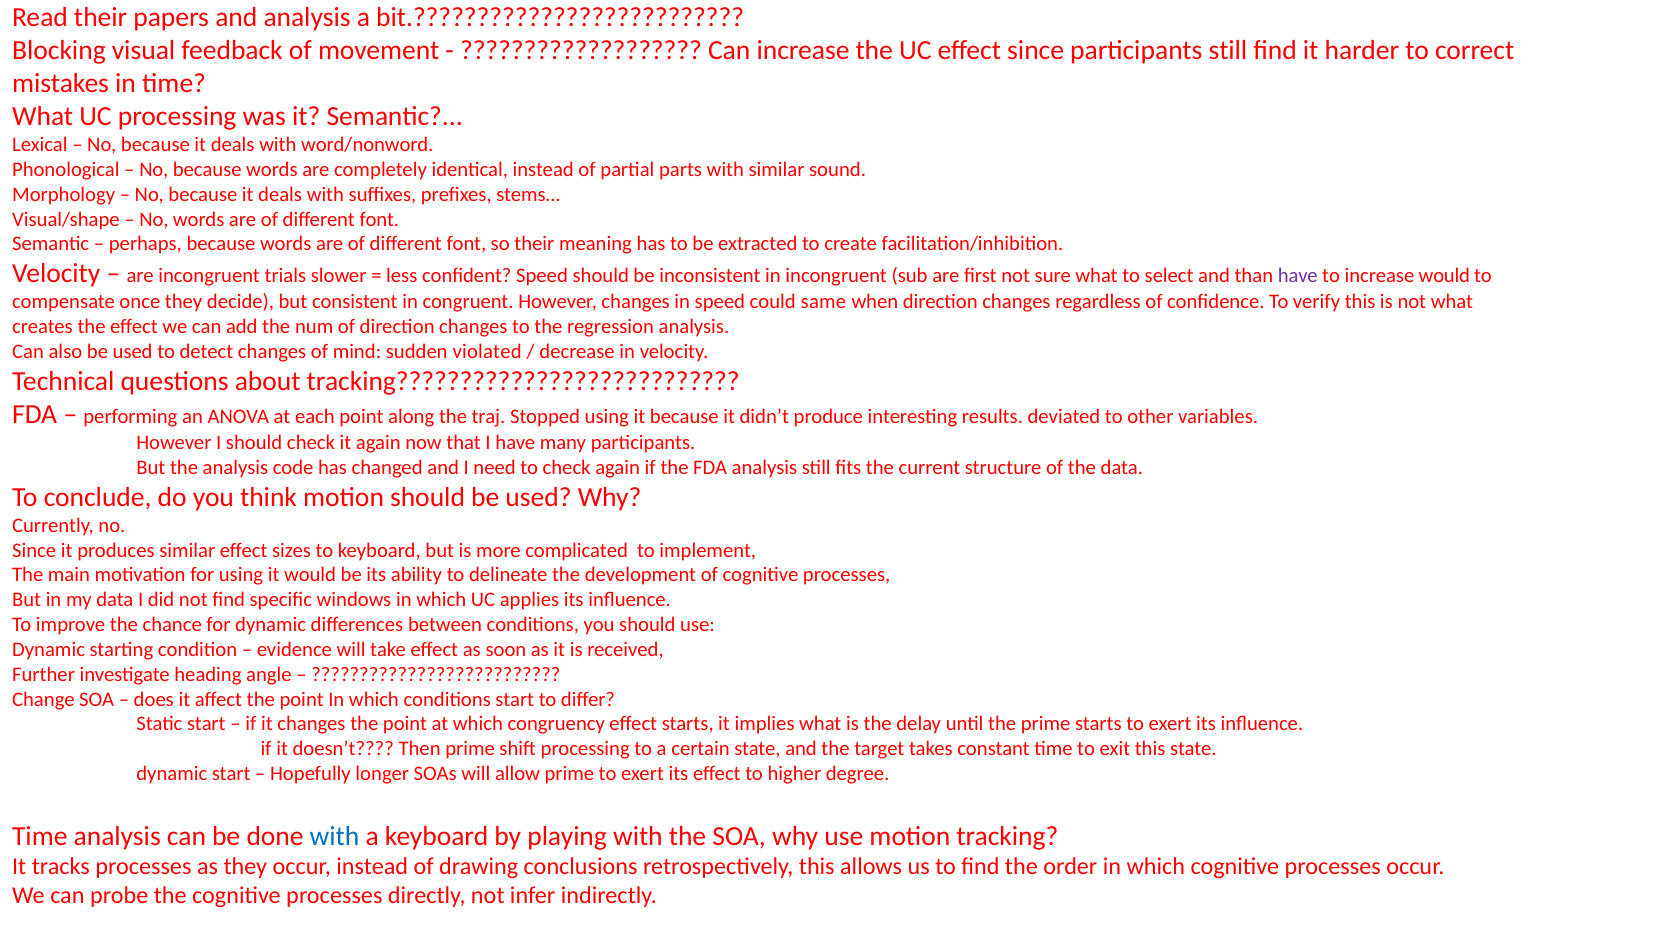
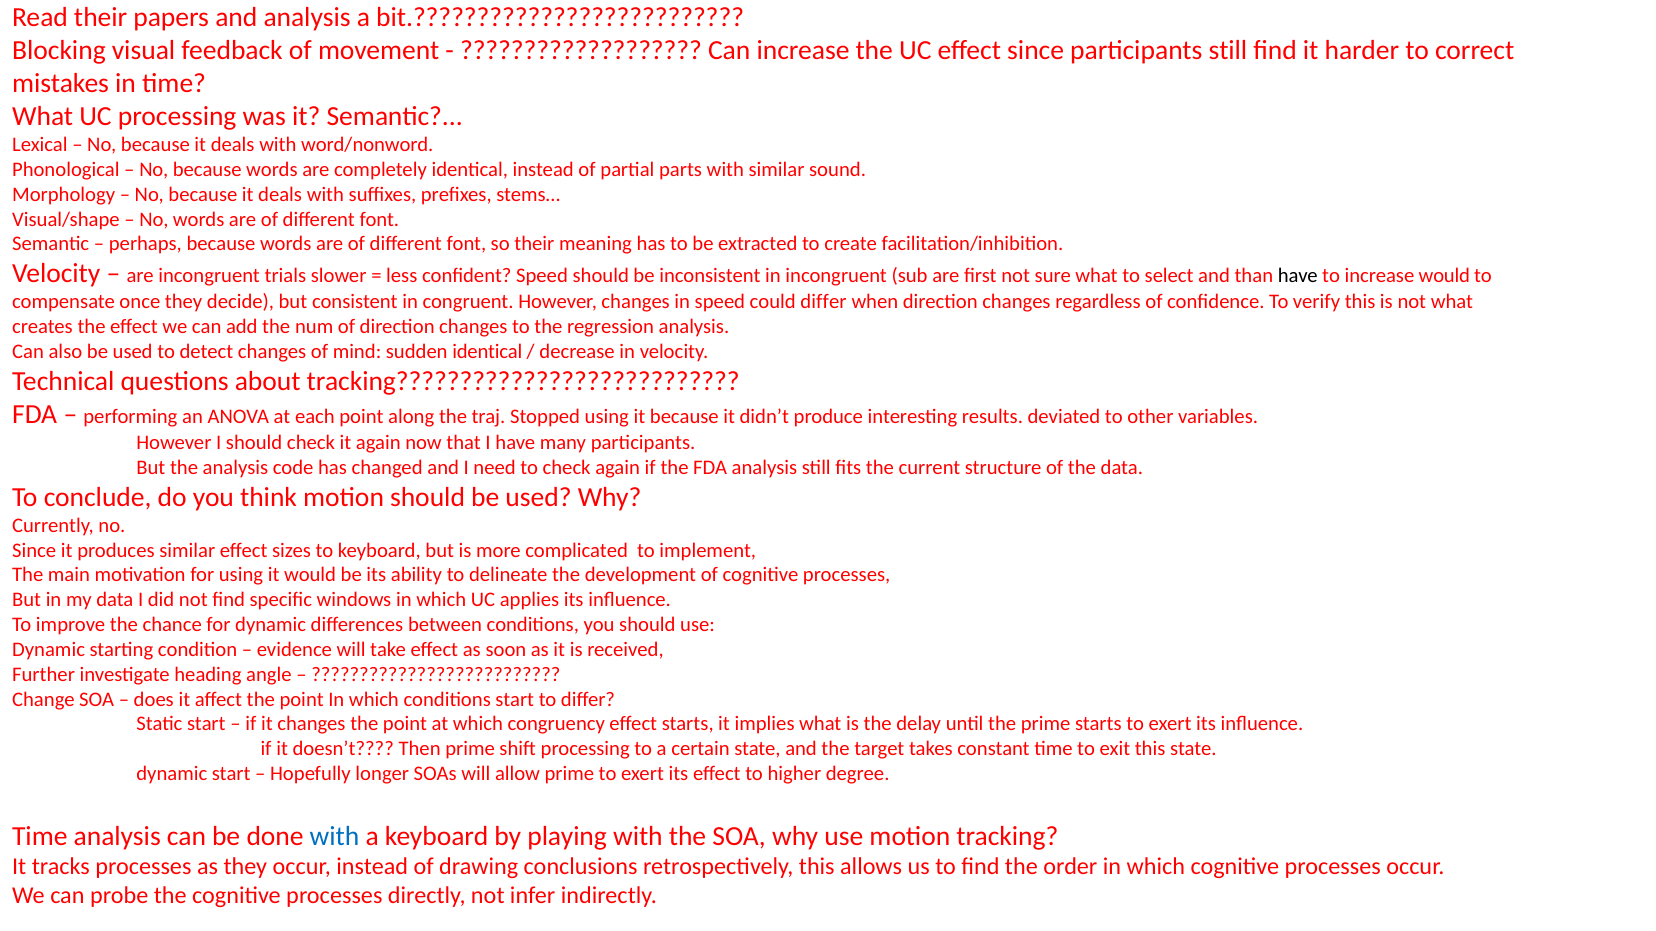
have colour: purple -> black (1298, 276)
could same: same -> differ (823, 302)
sudden violated: violated -> identical (487, 352)
